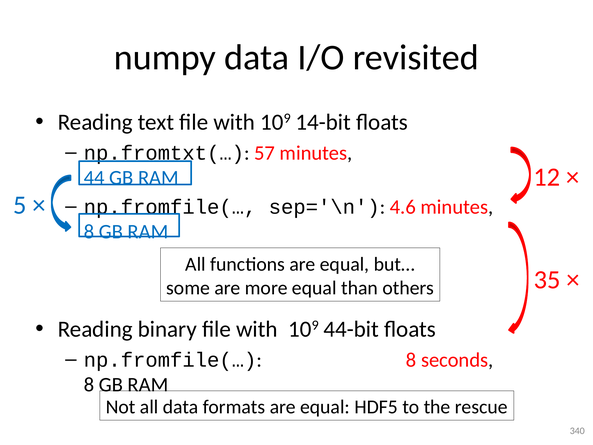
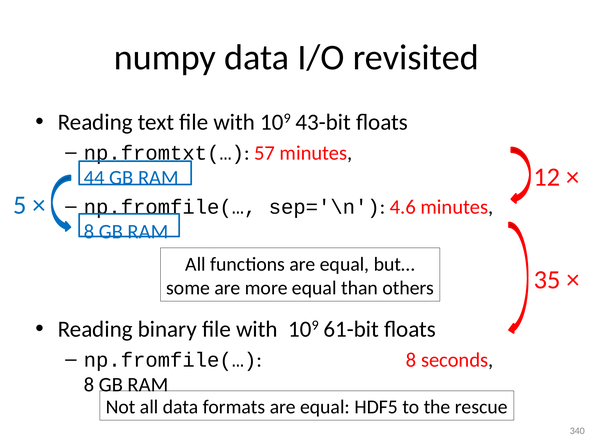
14-bit: 14-bit -> 43-bit (323, 122)
44-bit: 44-bit -> 61-bit (351, 329)
